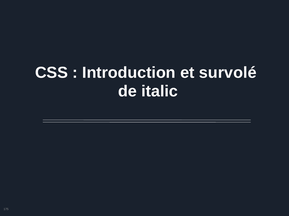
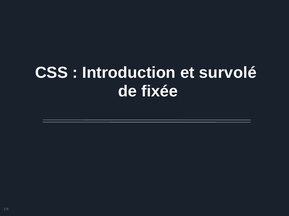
italic: italic -> fixée (160, 92)
